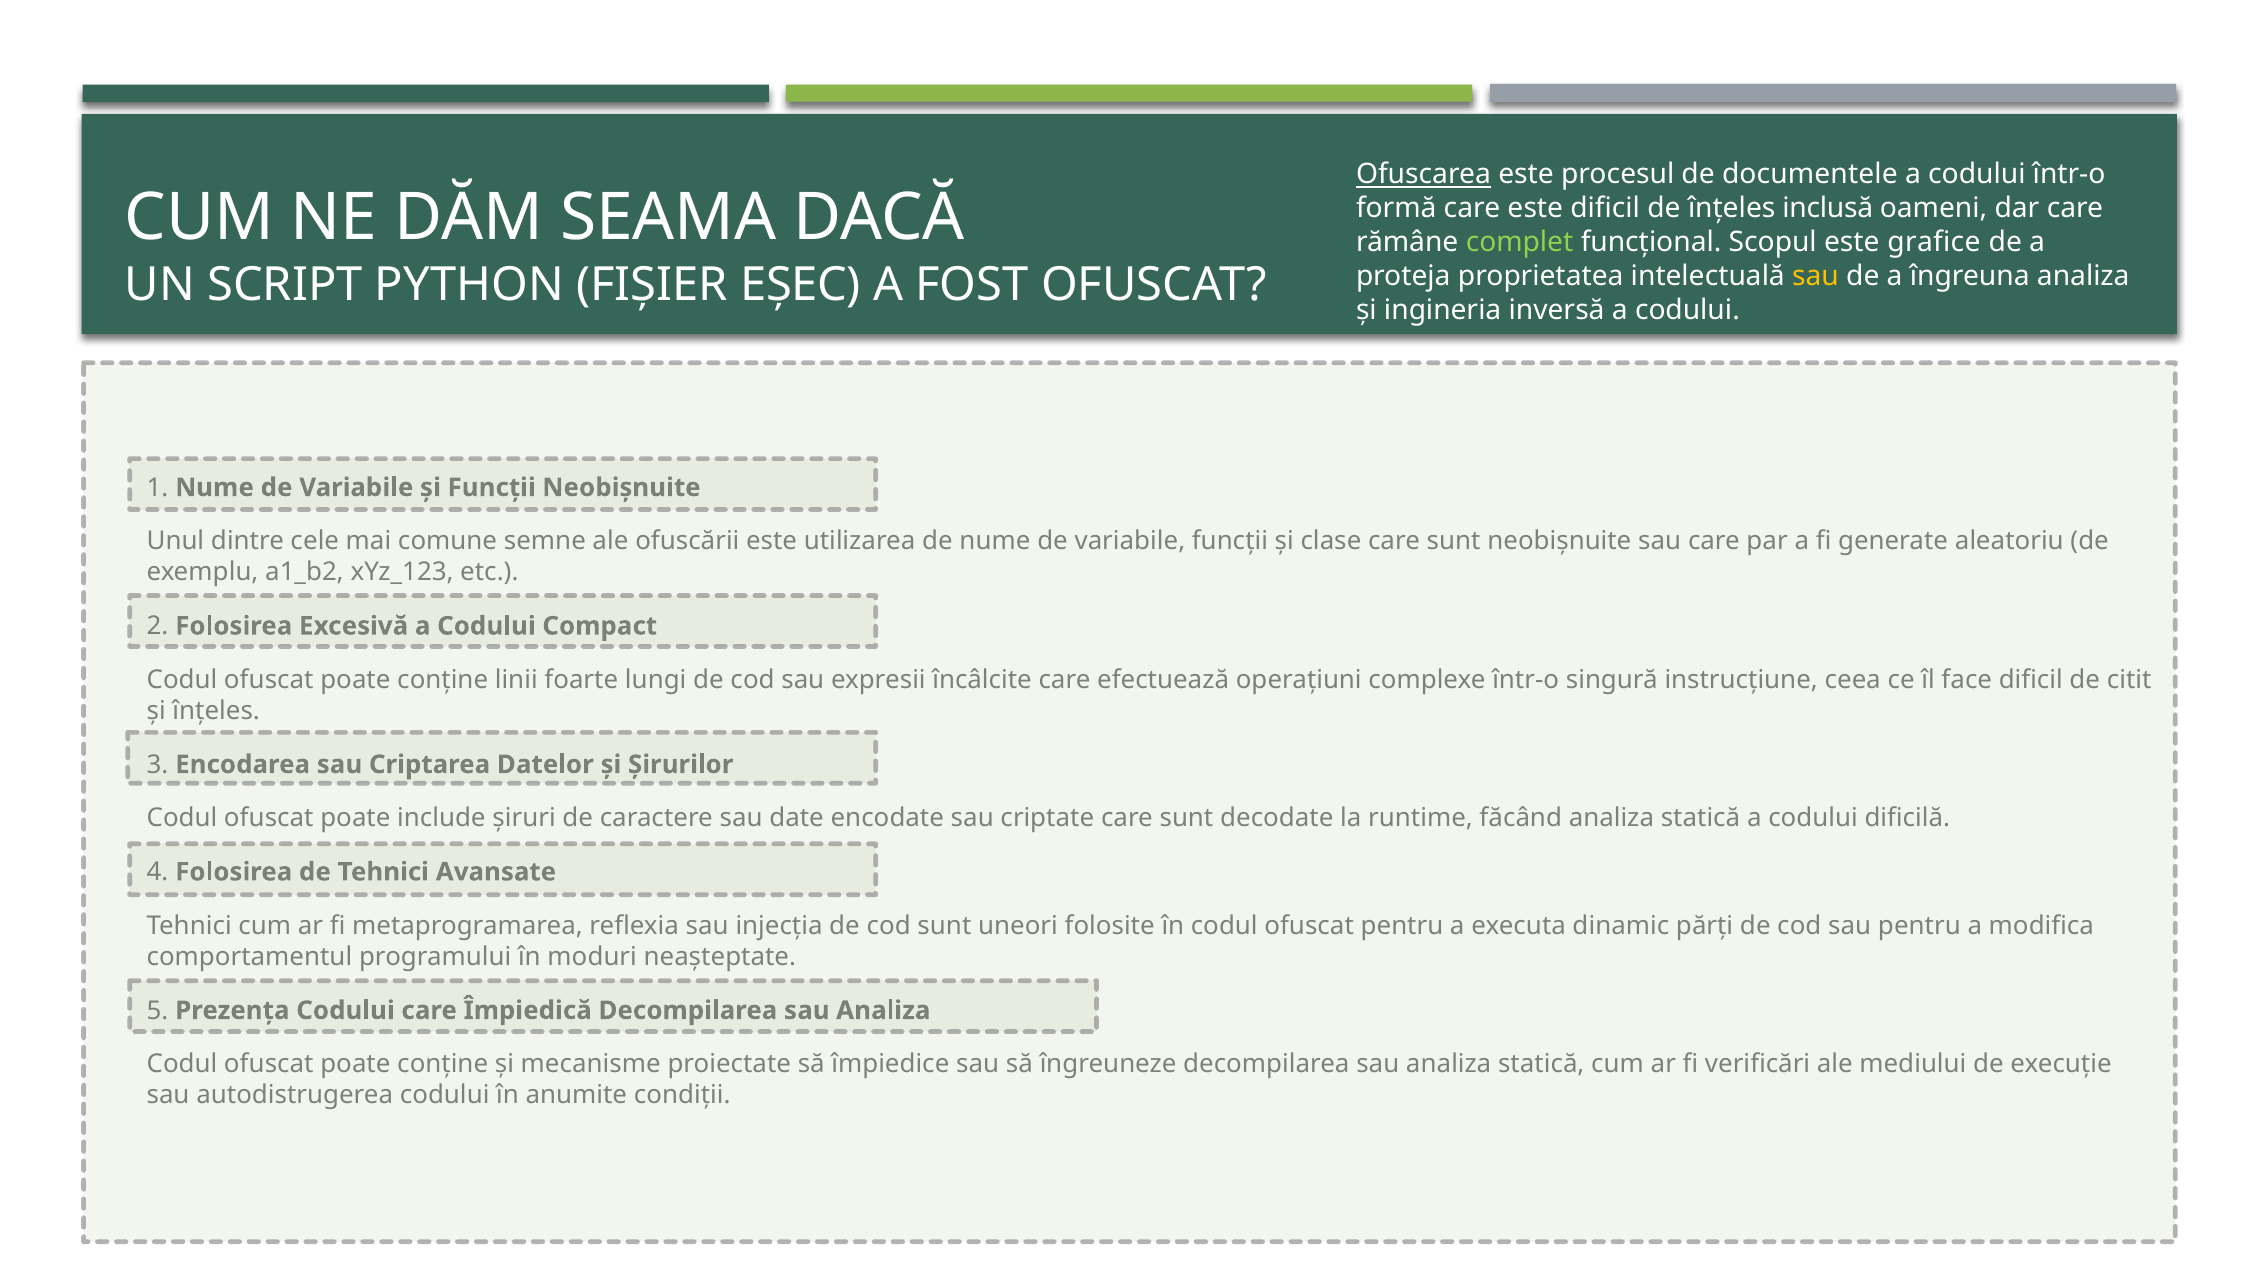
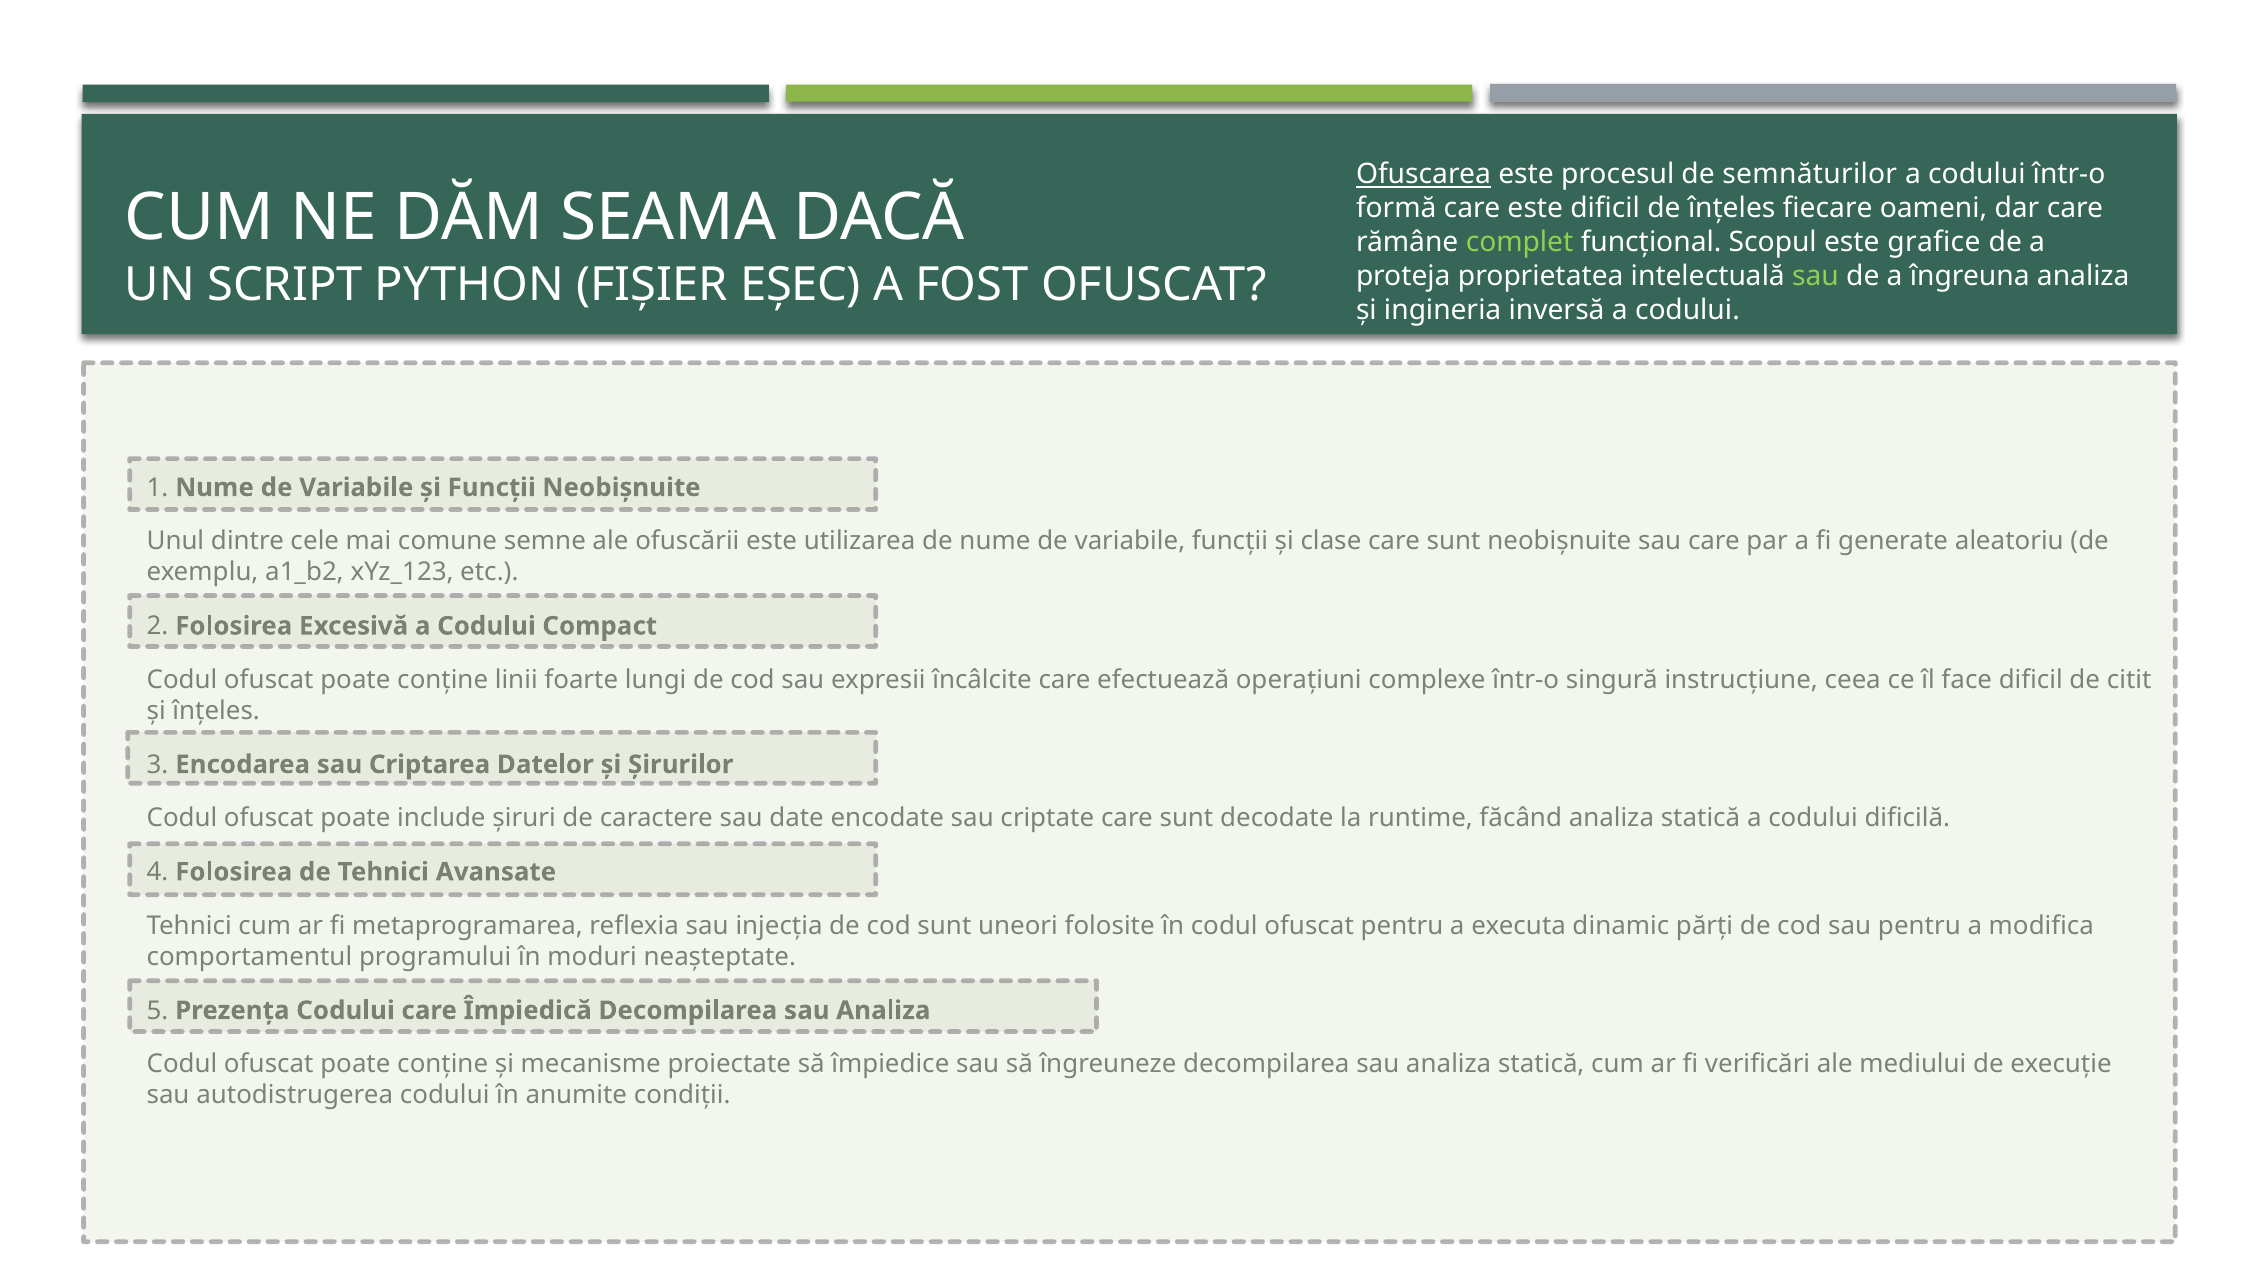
documentele: documentele -> semnăturilor (1810, 174)
inclusă: inclusă -> fiecare (1828, 208)
sau colour: yellow -> light green (1815, 276)
